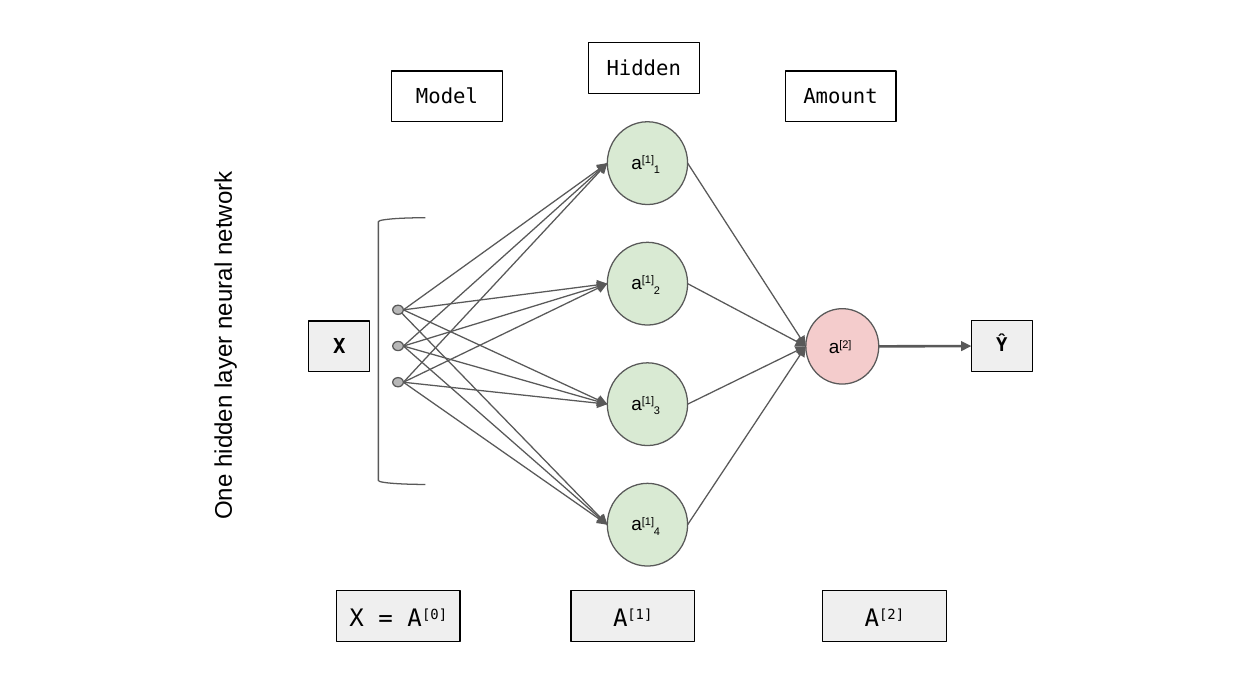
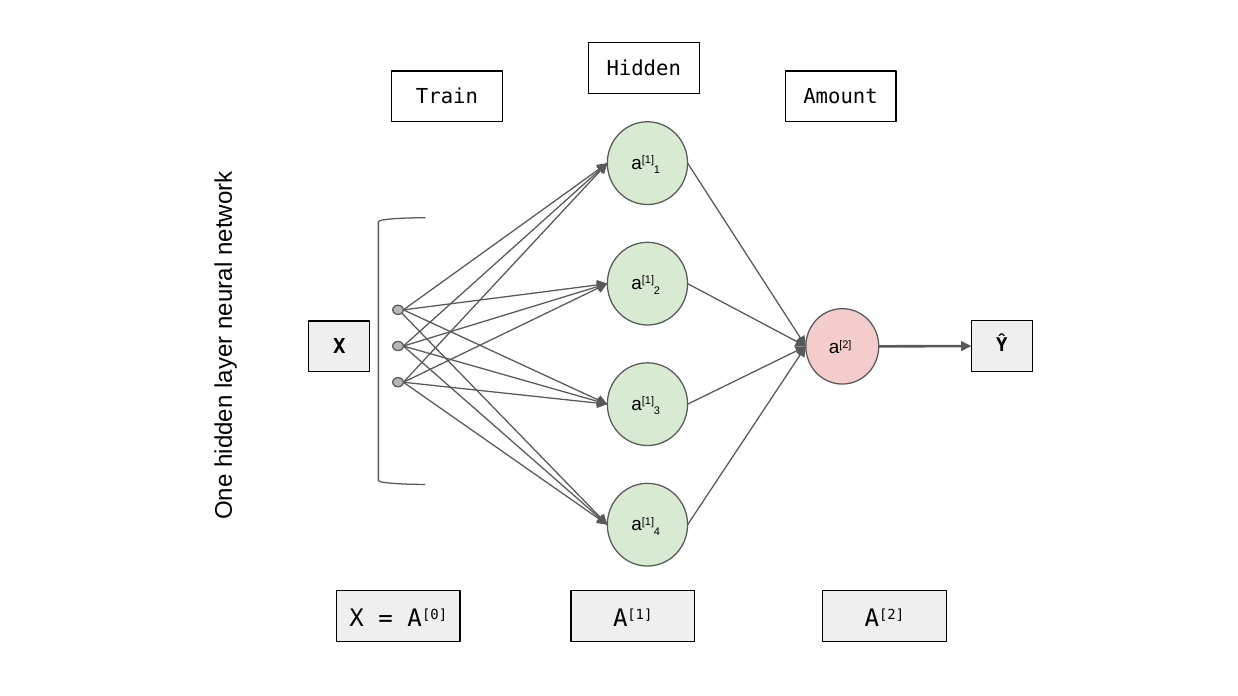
Model: Model -> Train (447, 97)
